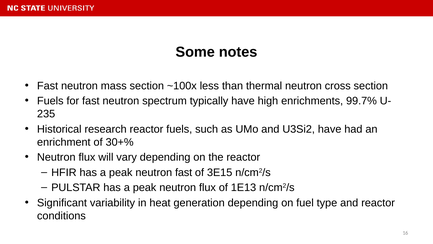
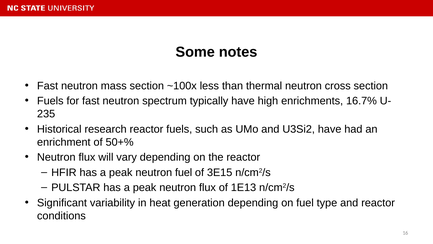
99.7%: 99.7% -> 16.7% (361, 101)
30+%: 30+% -> 50+% (120, 142)
neutron fast: fast -> fuel (184, 172)
